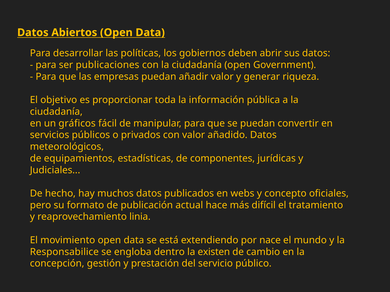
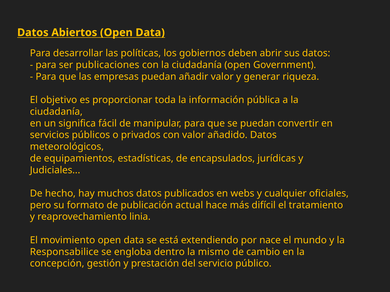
gráficos: gráficos -> significa (77, 124)
componentes: componentes -> encapsulados (223, 159)
concepto: concepto -> cualquier (285, 194)
existen: existen -> mismo (214, 252)
